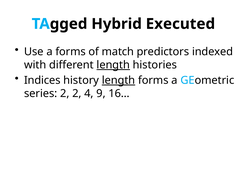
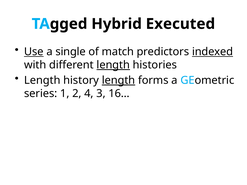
Use underline: none -> present (34, 52)
a forms: forms -> single (71, 52)
indexed underline: none -> present (213, 52)
Indices: Indices -> Length (42, 80)
series 2: 2 -> 1 (65, 94)
9: 9 -> 3 (101, 94)
